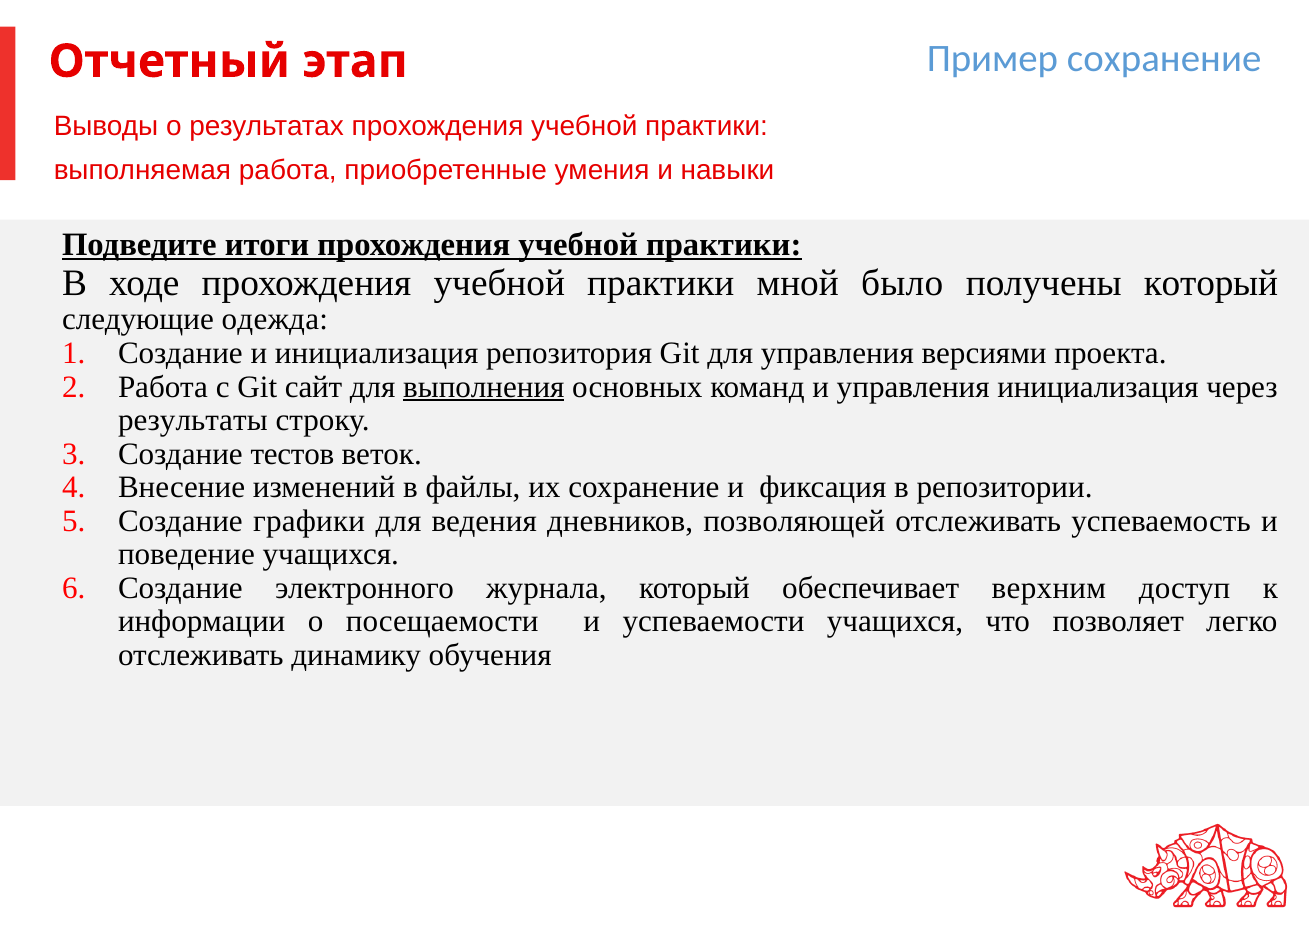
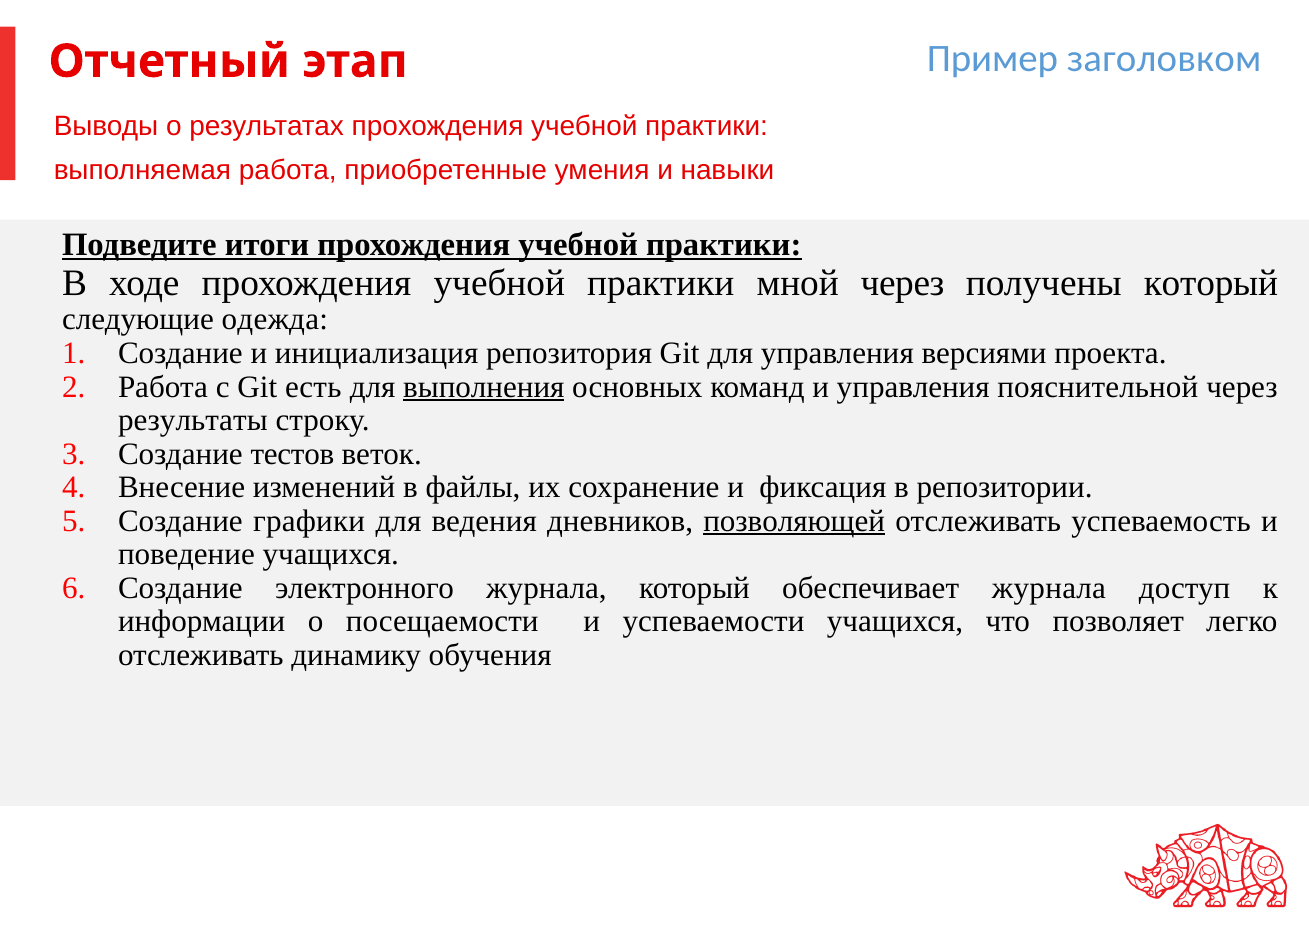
Пример сохранение: сохранение -> заголовком (1164, 59)
мной было: было -> через (903, 283)
сайт: сайт -> есть (313, 387)
управления инициализация: инициализация -> пояснительной (1098, 387)
позволяющей underline: none -> present (794, 521)
обеспечивает верхним: верхним -> журнала (1049, 589)
